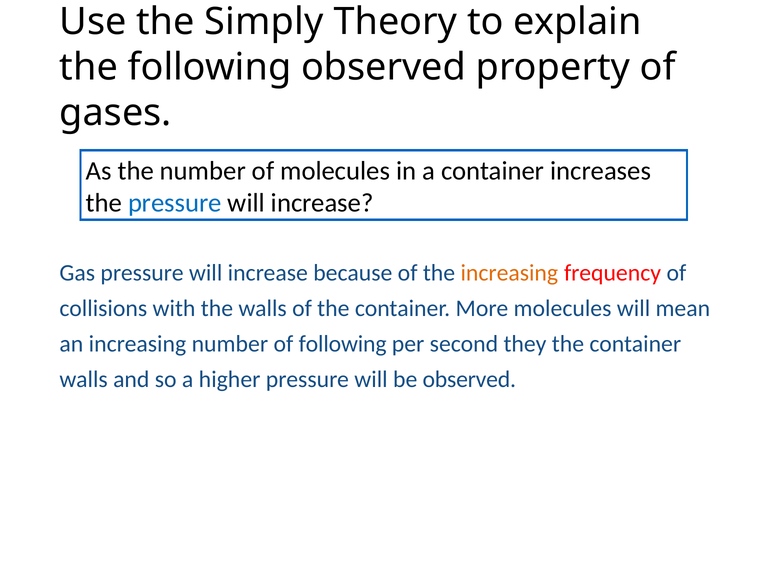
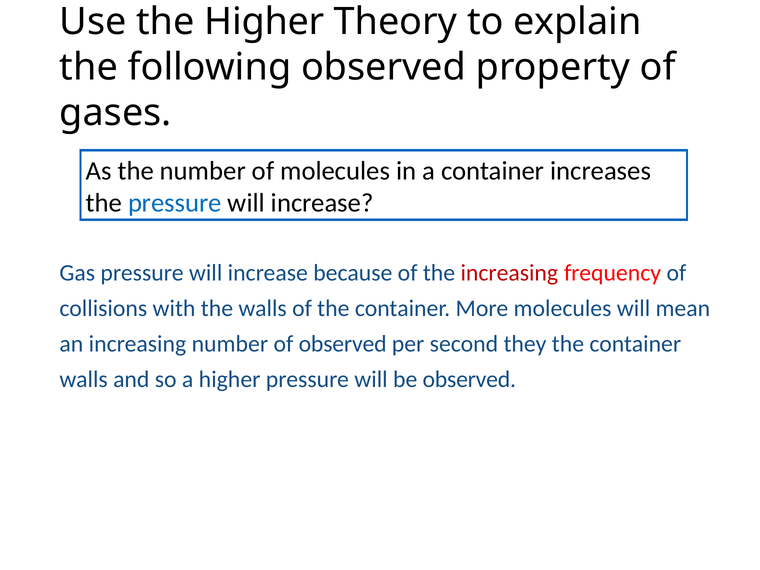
the Simply: Simply -> Higher (264, 22)
increasing colour: orange -> red (509, 273)
of following: following -> observed (343, 344)
